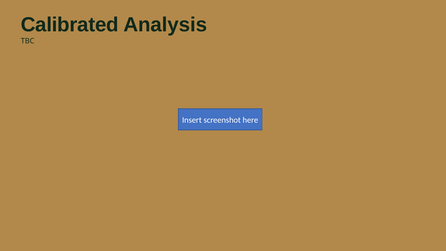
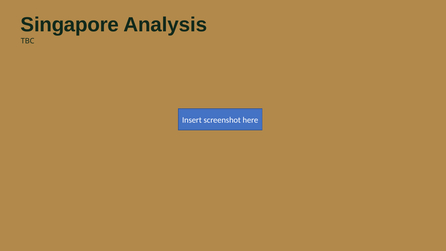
Calibrated: Calibrated -> Singapore (70, 25)
